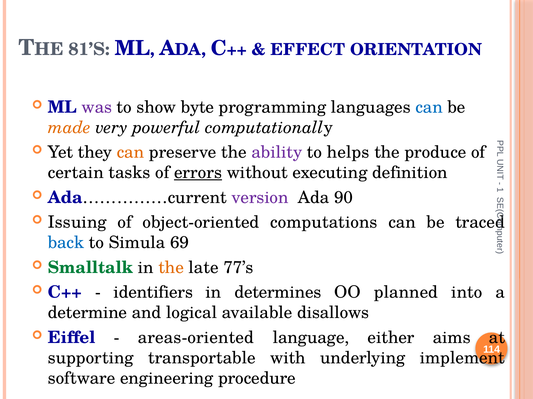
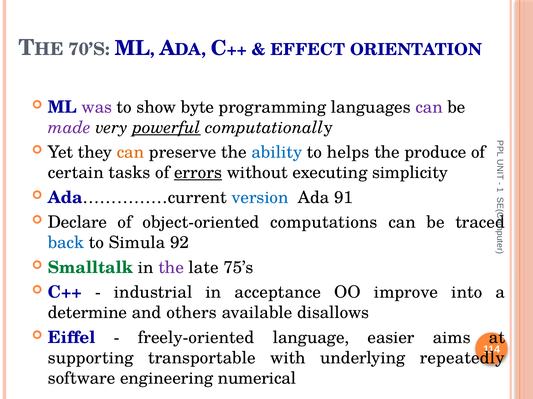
81’S: 81’S -> 70’S (89, 49)
can colour: blue -> purple (429, 107)
made colour: orange -> purple (69, 128)
powerful underline: none -> present (167, 128)
ability colour: purple -> blue (277, 153)
definition: definition -> simplicity (410, 173)
version colour: purple -> blue (260, 198)
90: 90 -> 91 (344, 198)
Issuing: Issuing -> Declare (77, 223)
69: 69 -> 92 (180, 243)
the colour: orange -> purple (171, 268)
77’s: 77’s -> 75’s (238, 268)
identifiers: identifiers -> industrial (153, 293)
determines: determines -> acceptance (278, 293)
planned: planned -> improve (406, 293)
logical: logical -> others (192, 313)
areas-oriented: areas-oriented -> freely-oriented (196, 338)
either: either -> easier (391, 338)
implement: implement -> repeatedly (462, 359)
procedure: procedure -> numerical (257, 379)
